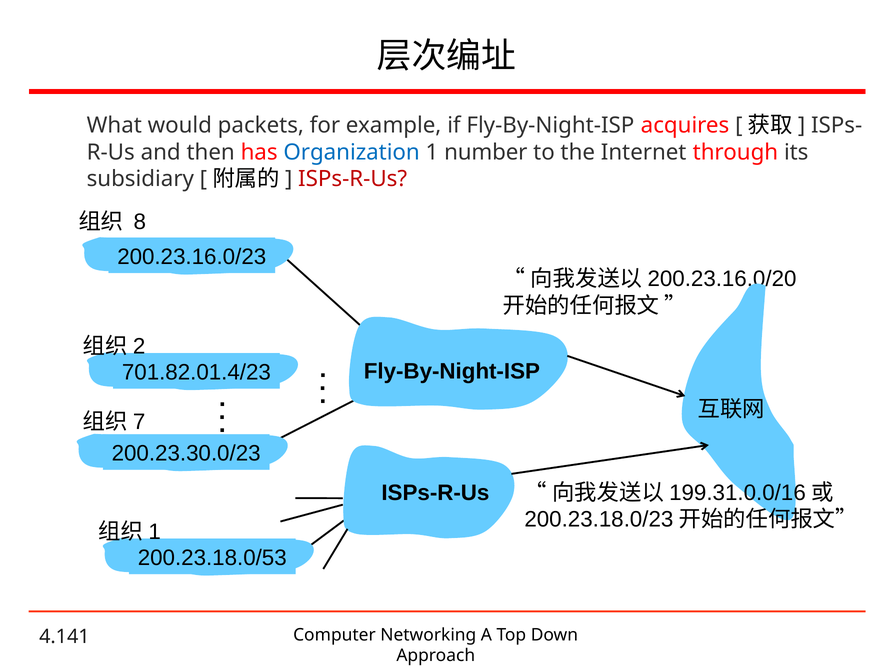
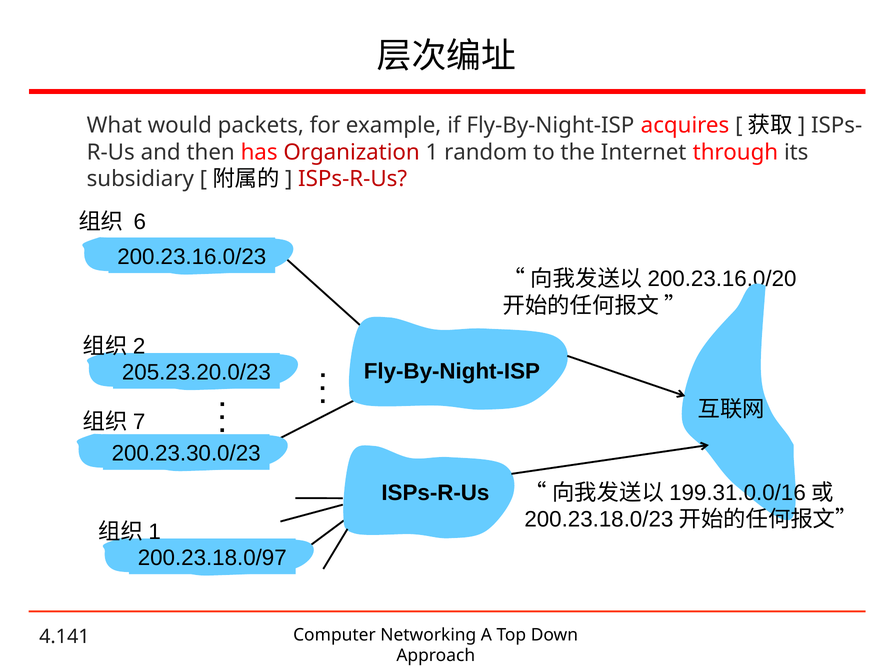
Organization colour: blue -> red (352, 152)
number: number -> random (486, 152)
8: 8 -> 6 (140, 221)
701.82.01.4/23: 701.82.01.4/23 -> 205.23.20.0/23 (196, 372)
200.23.18.0/53: 200.23.18.0/53 -> 200.23.18.0/97 (212, 557)
